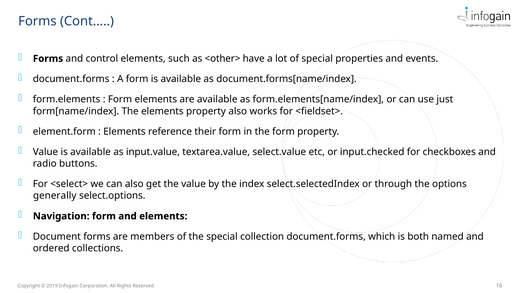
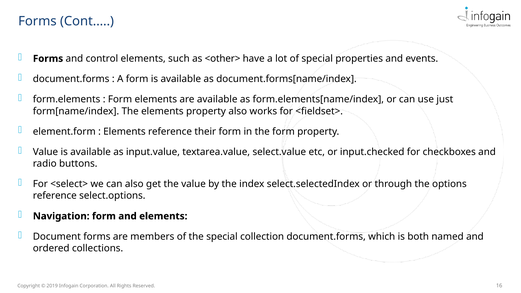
generally: generally -> reference (55, 196)
